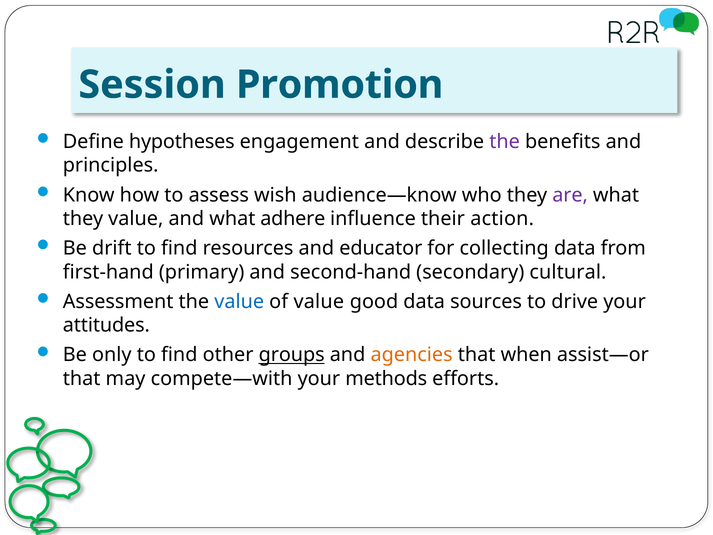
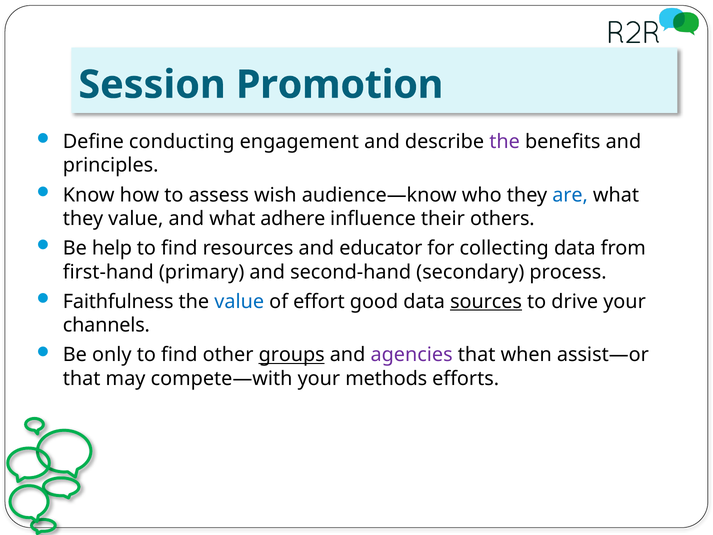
hypotheses: hypotheses -> conducting (182, 142)
are colour: purple -> blue (570, 195)
action: action -> others (502, 219)
drift: drift -> help (112, 248)
cultural: cultural -> process (568, 272)
Assessment: Assessment -> Faithfulness (118, 301)
of value: value -> effort (319, 301)
sources underline: none -> present (486, 301)
attitudes: attitudes -> channels (106, 325)
agencies colour: orange -> purple (412, 355)
